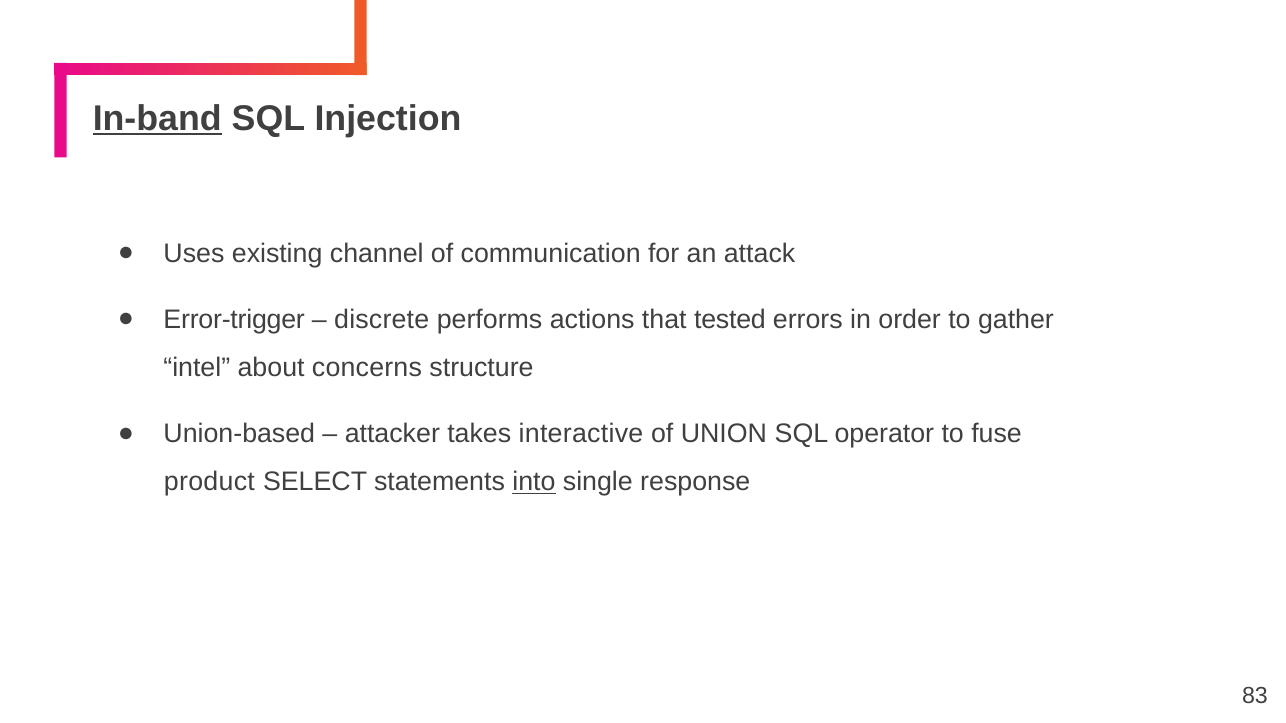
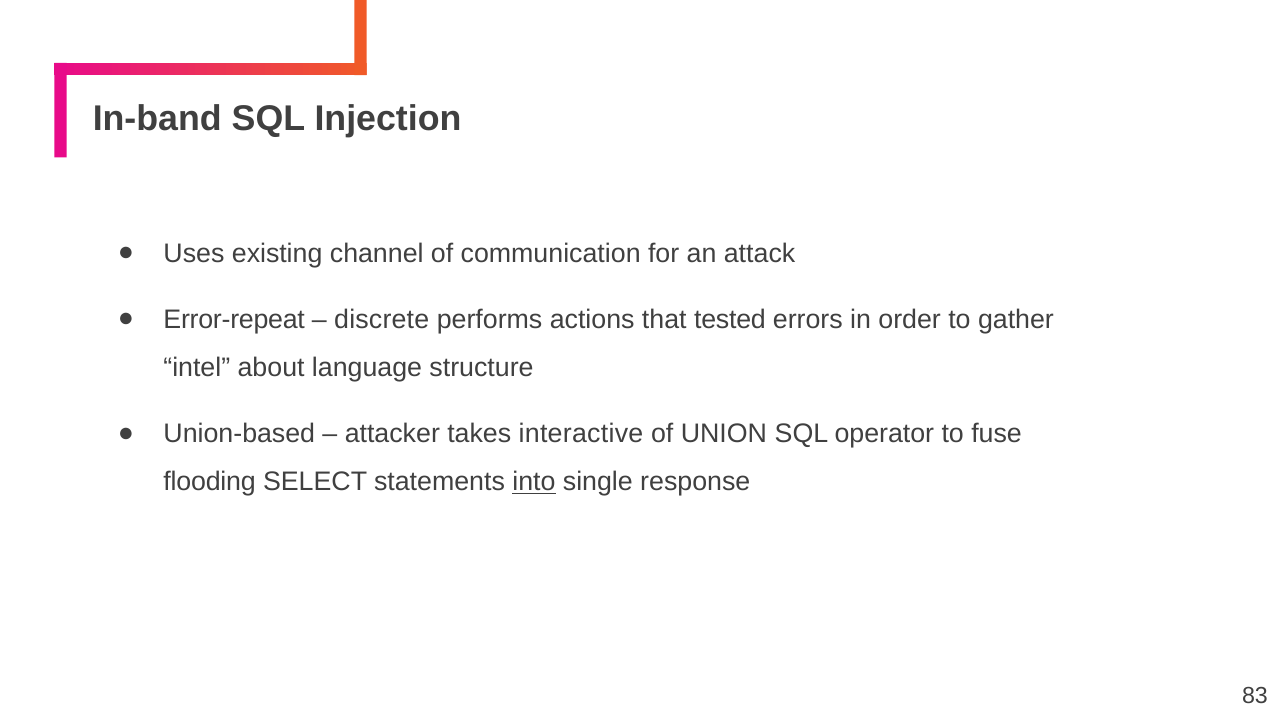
In-band underline: present -> none (157, 119)
Error-trigger: Error-trigger -> Error-repeat (234, 320)
concerns: concerns -> language (367, 368)
product: product -> flooding (210, 482)
